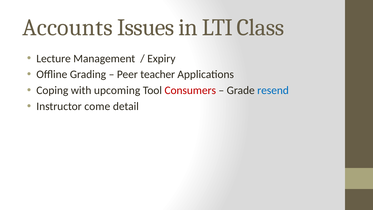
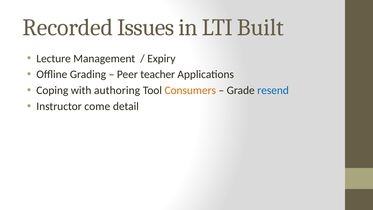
Accounts: Accounts -> Recorded (68, 28)
Class: Class -> Built (260, 28)
upcoming: upcoming -> authoring (117, 90)
Consumers colour: red -> orange (190, 90)
